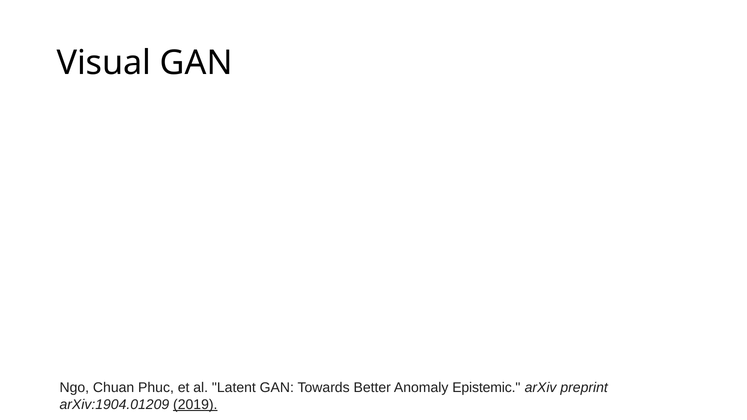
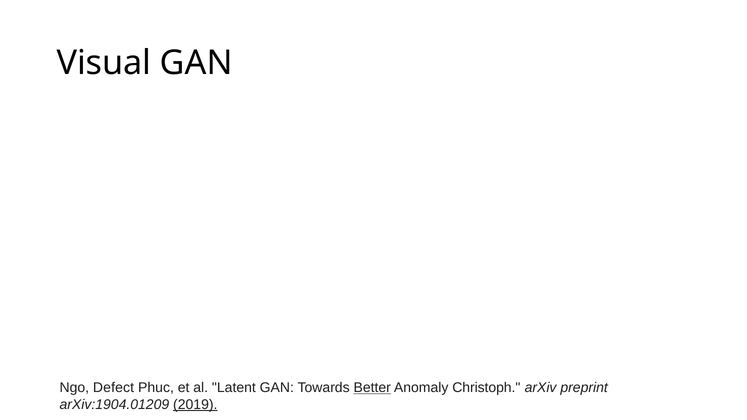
Chuan: Chuan -> Defect (114, 388)
Better underline: none -> present (372, 388)
Epistemic: Epistemic -> Christoph (486, 388)
